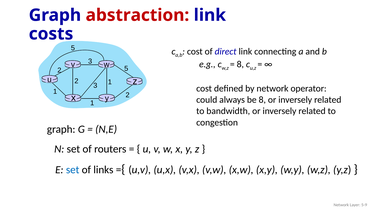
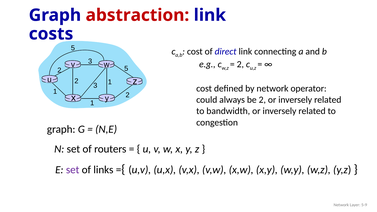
8: 8 -> 2 (240, 64)
be 8: 8 -> 2 (262, 100)
set colour: blue -> purple (73, 170)
